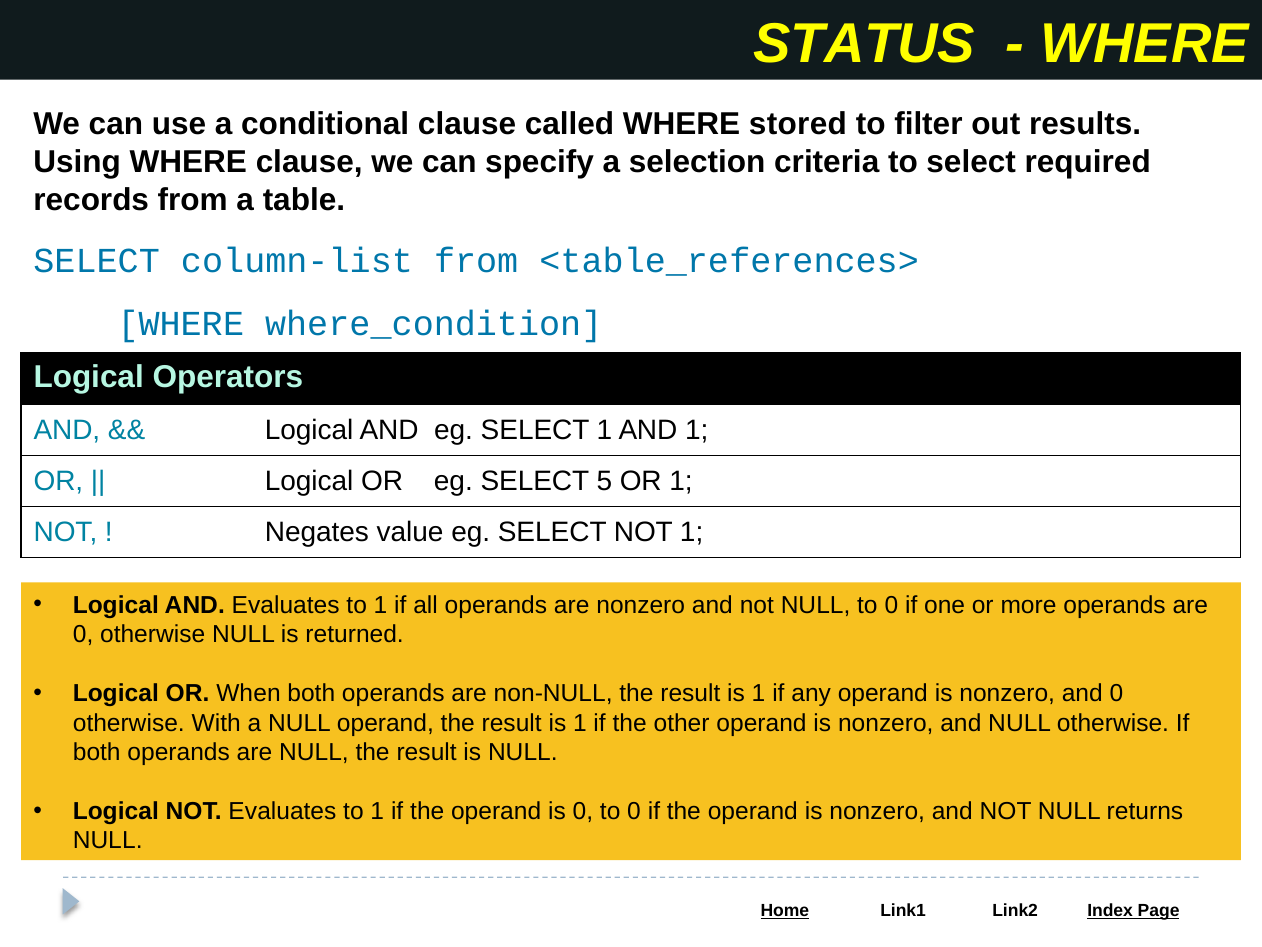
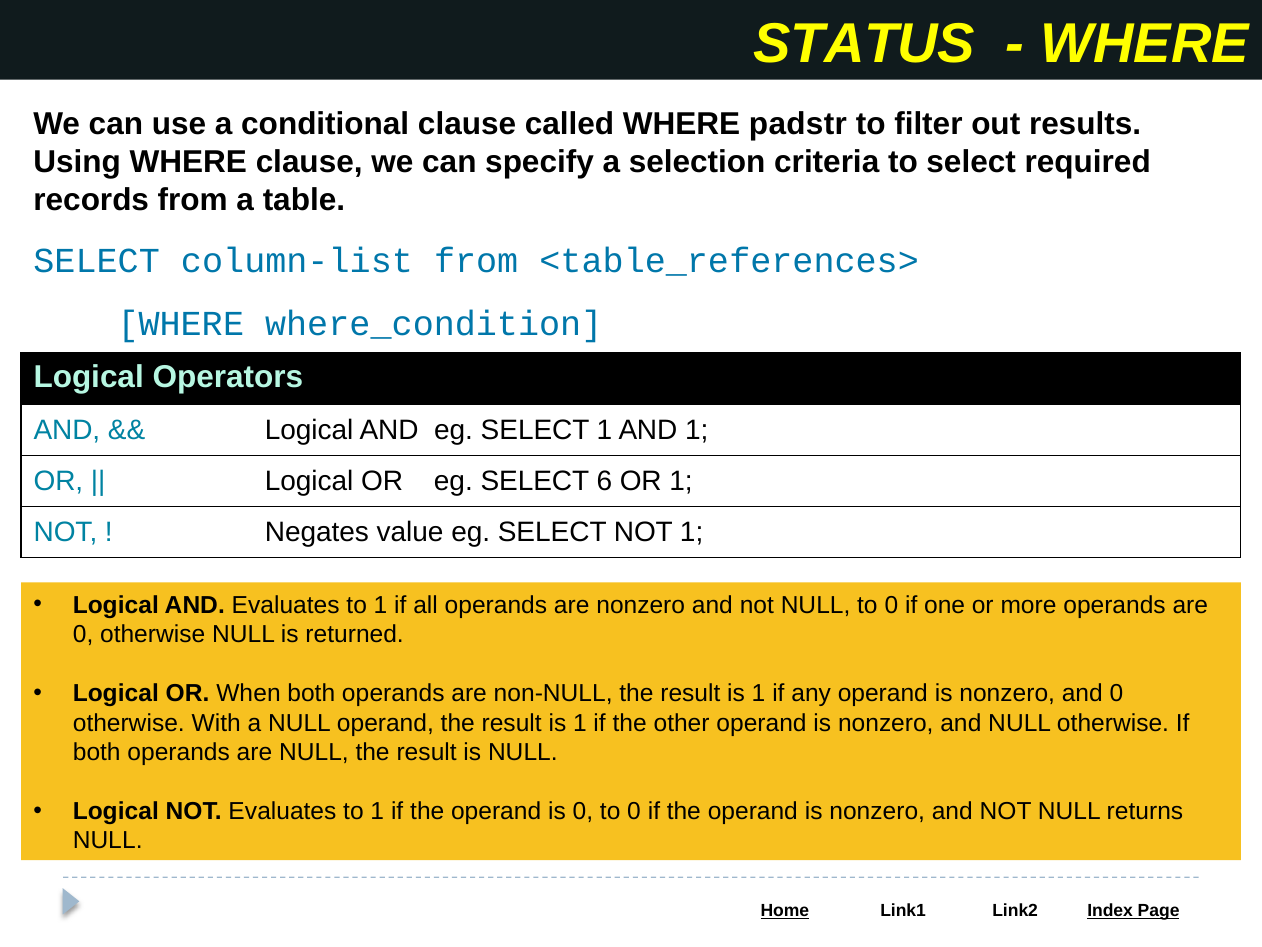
stored: stored -> padstr (798, 124)
5: 5 -> 6 (604, 481)
